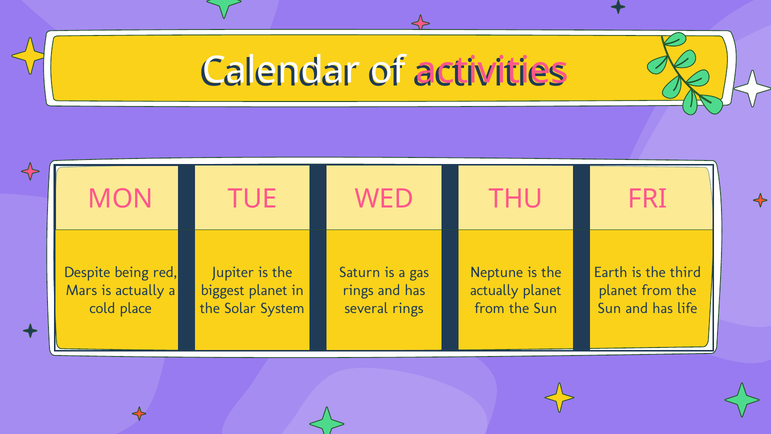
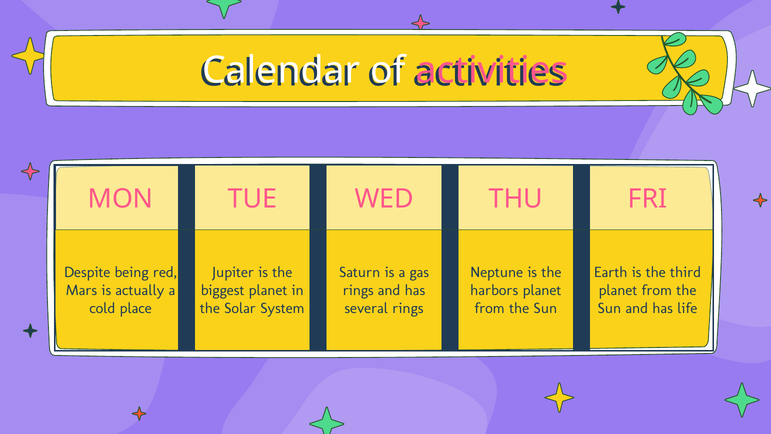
actually: actually -> harbors (494, 290)
